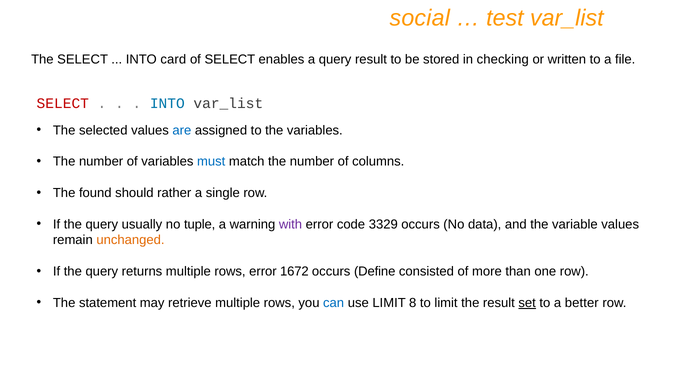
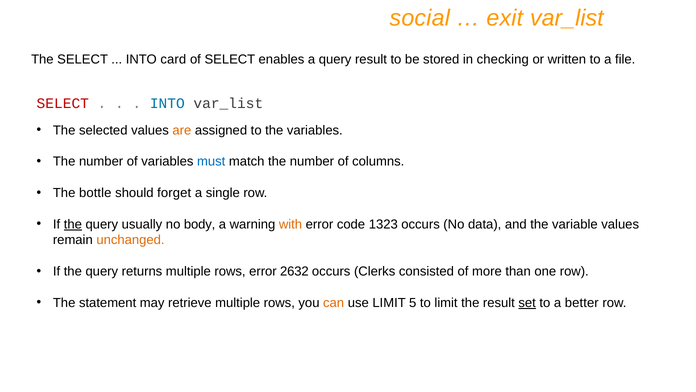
test: test -> exit (505, 18)
are colour: blue -> orange (182, 130)
found: found -> bottle (95, 193)
rather: rather -> forget (174, 193)
the underline: none -> present (73, 224)
tuple: tuple -> body (200, 224)
with colour: purple -> orange (291, 224)
3329: 3329 -> 1323 (383, 224)
1672: 1672 -> 2632 (294, 271)
Define: Define -> Clerks (375, 271)
can colour: blue -> orange (334, 302)
8: 8 -> 5 (413, 302)
